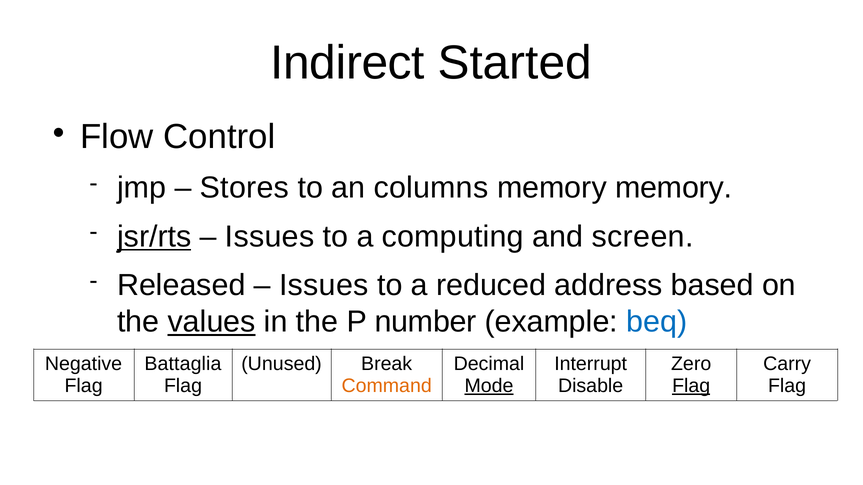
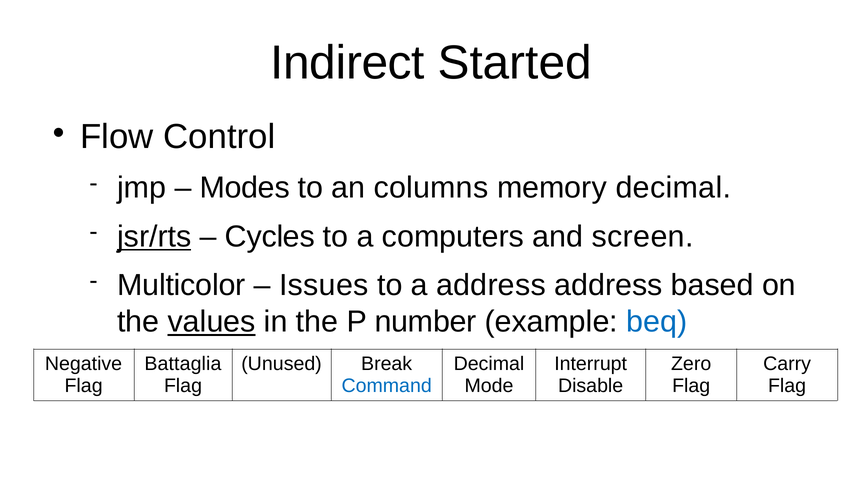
Stores: Stores -> Modes (245, 188)
memory memory: memory -> decimal (673, 188)
Issues: Issues -> Cycles (270, 237)
computing: computing -> computers (453, 237)
Released: Released -> Multicolor (181, 286)
a reduced: reduced -> address (491, 286)
Command colour: orange -> blue (387, 386)
Mode underline: present -> none (489, 386)
Flag underline: present -> none (691, 386)
